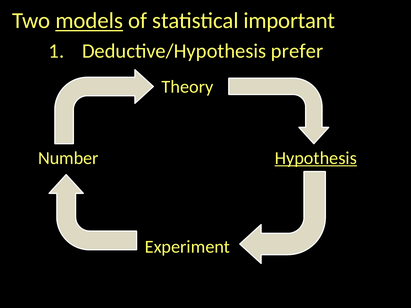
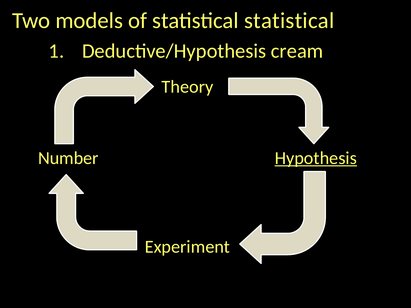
models underline: present -> none (89, 21)
statistical important: important -> statistical (289, 21)
prefer: prefer -> cream (297, 51)
